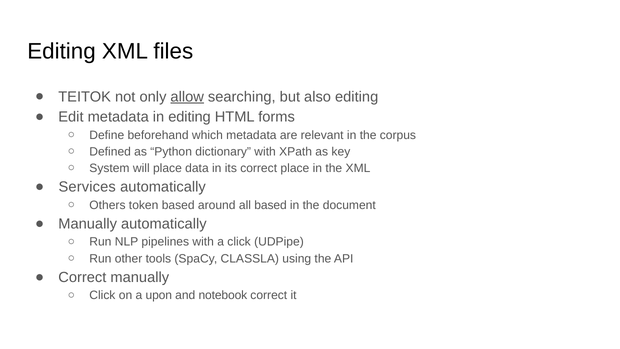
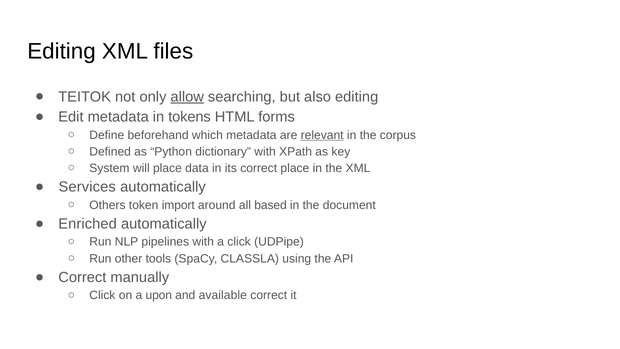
in editing: editing -> tokens (190, 117)
relevant underline: none -> present (322, 135)
token based: based -> import (178, 205)
Manually: Manually -> Enriched (88, 224)
notebook: notebook -> available (223, 295)
